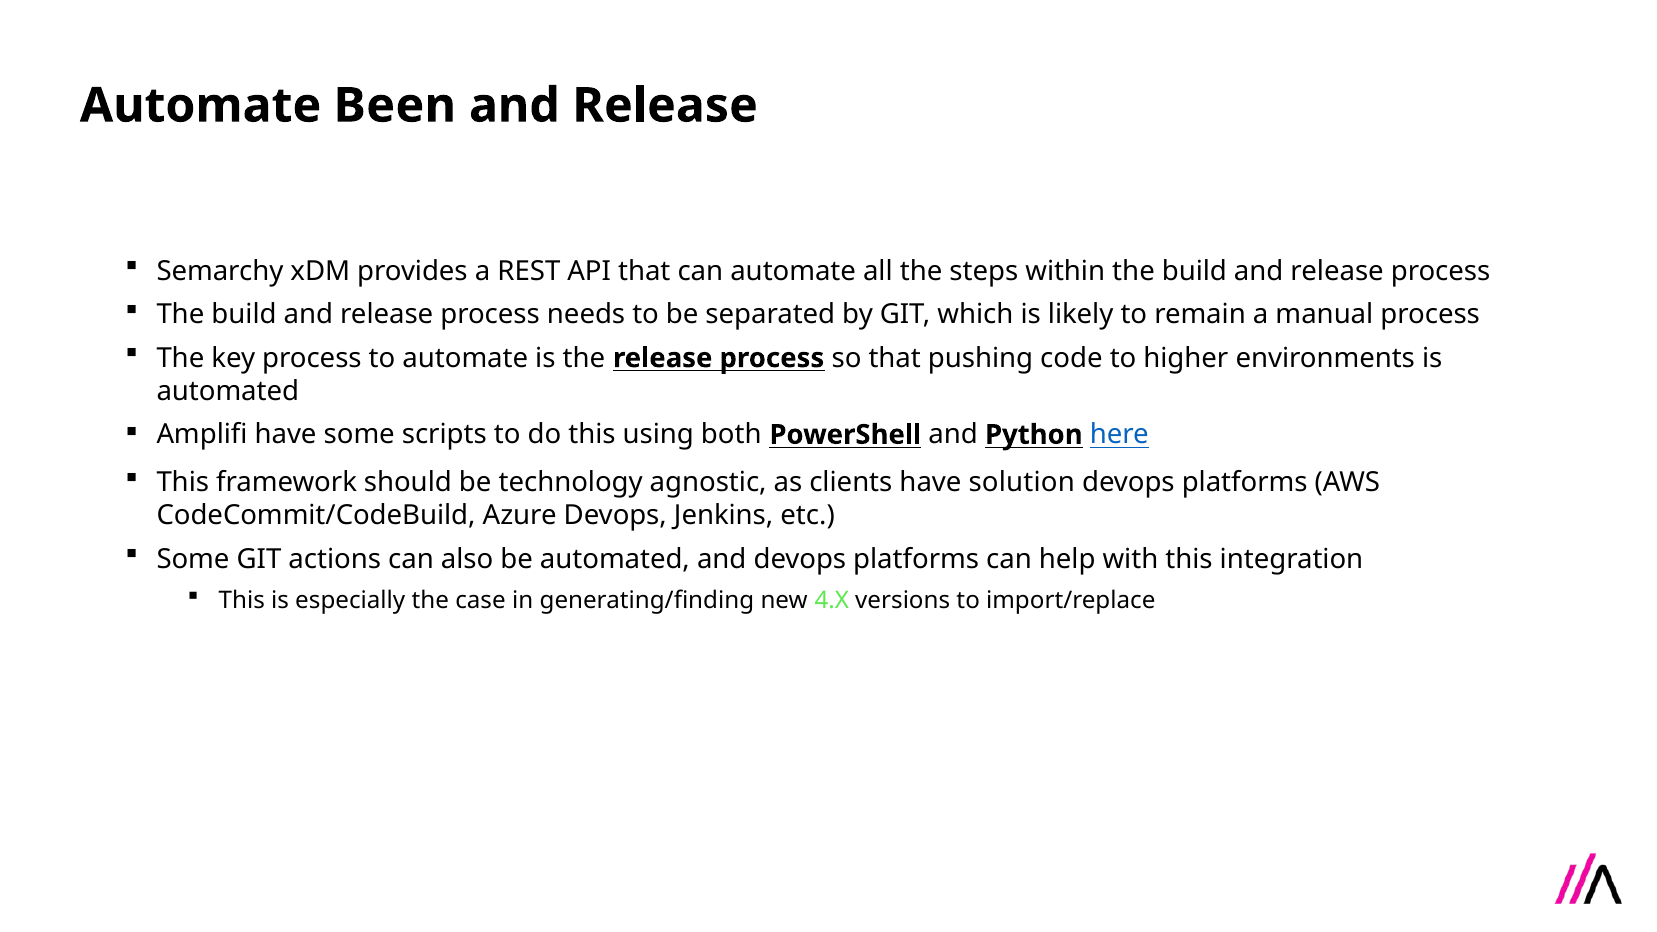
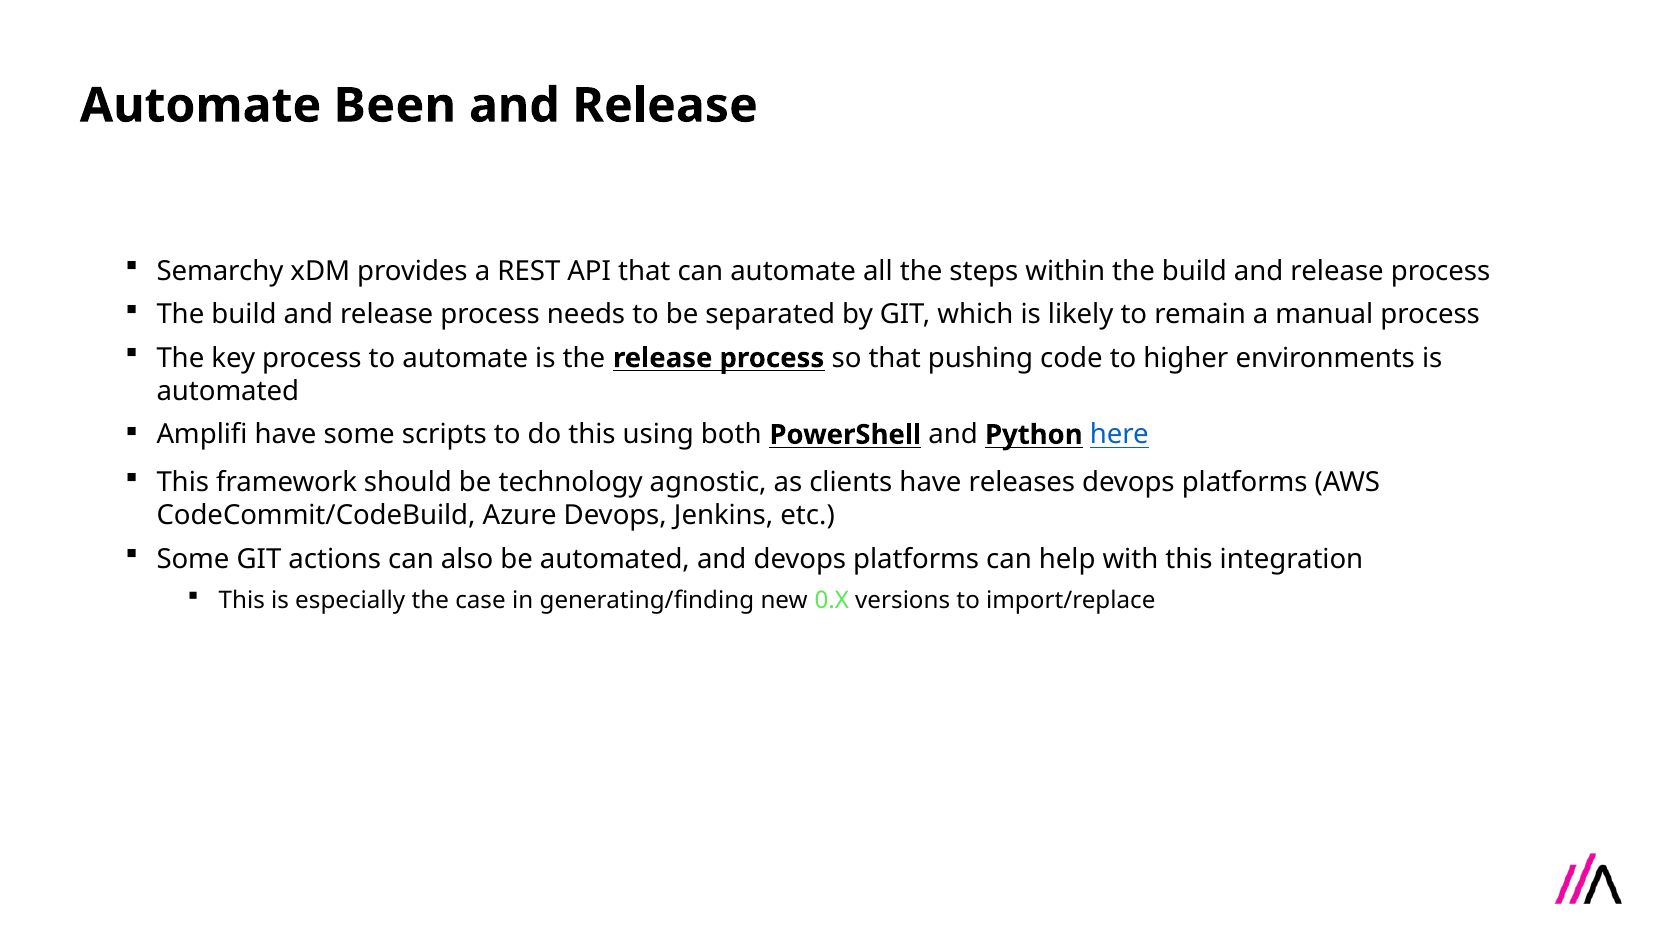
solution: solution -> releases (1022, 483)
4.X: 4.X -> 0.X (832, 600)
